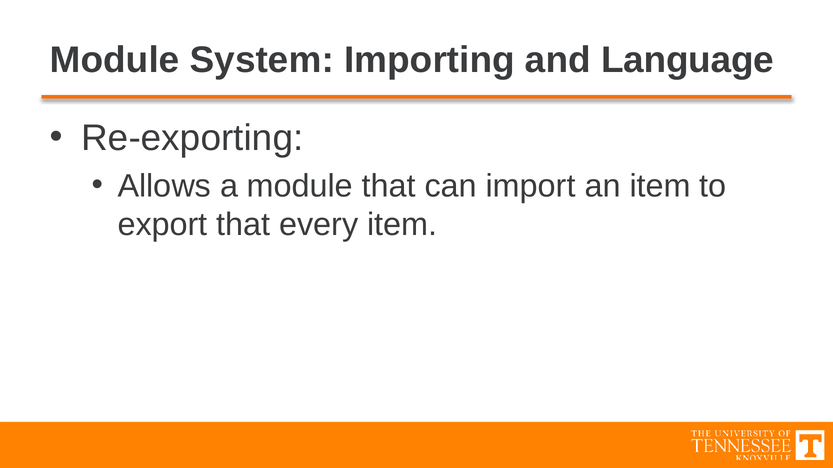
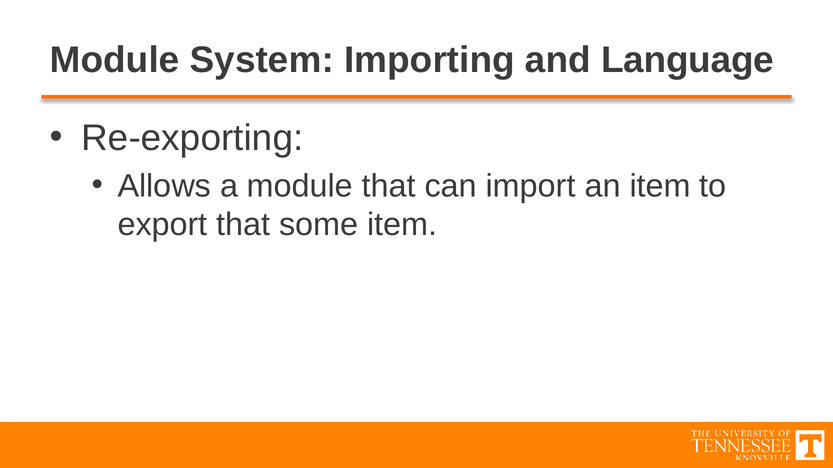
every: every -> some (319, 225)
